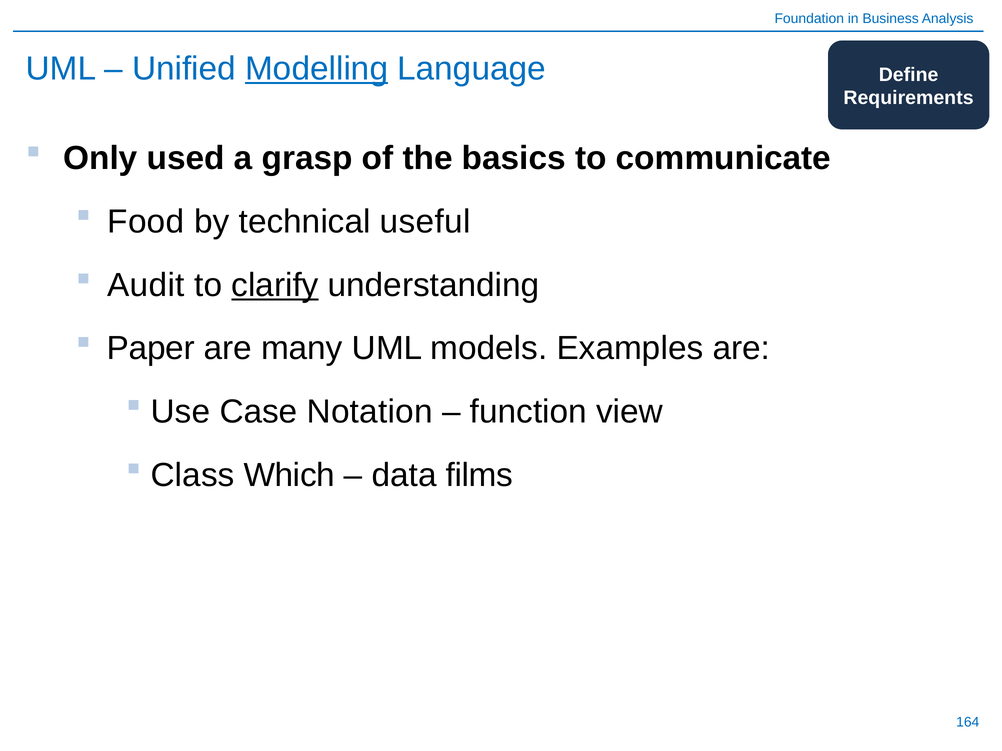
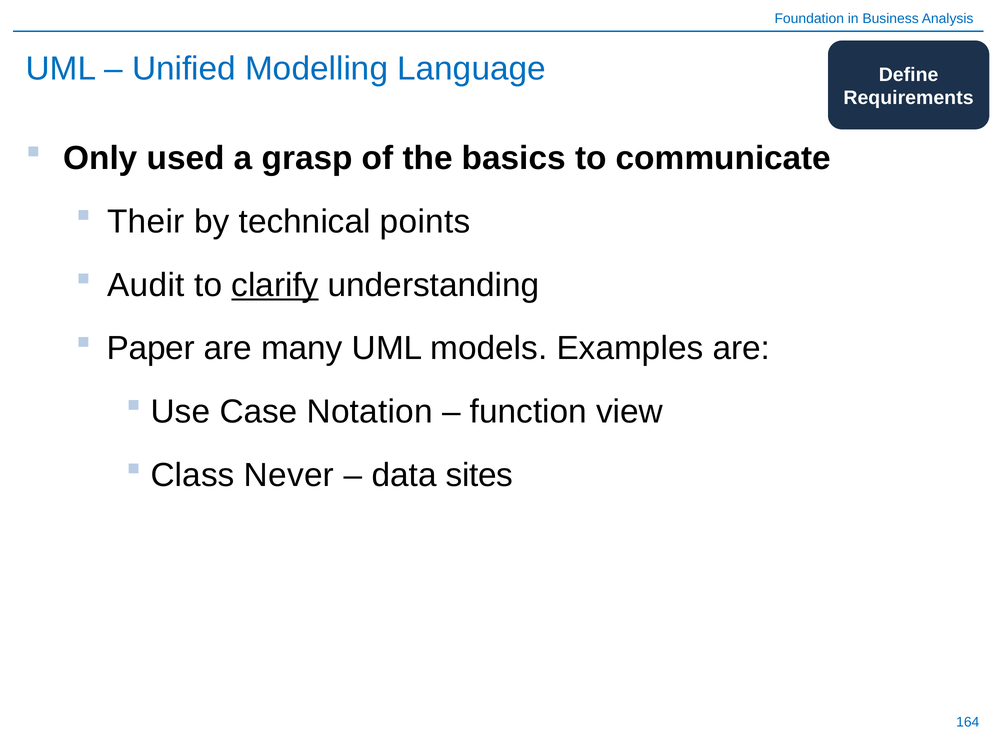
Modelling underline: present -> none (317, 69)
Food: Food -> Their (146, 222)
useful: useful -> points (425, 222)
Which: Which -> Never (289, 476)
films: films -> sites (479, 476)
